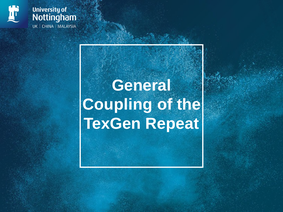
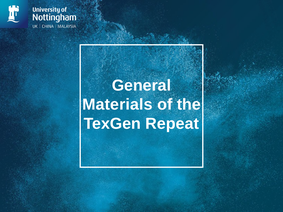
Coupling: Coupling -> Materials (117, 105)
